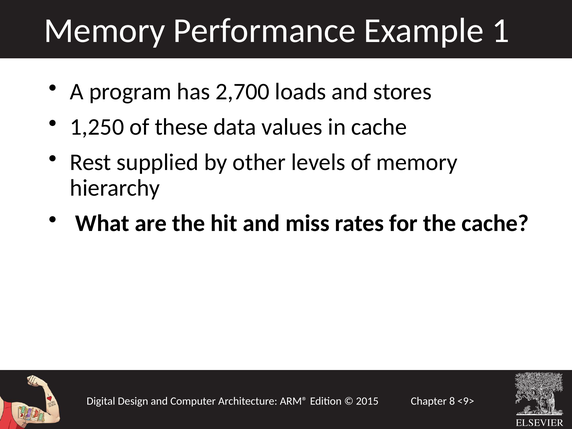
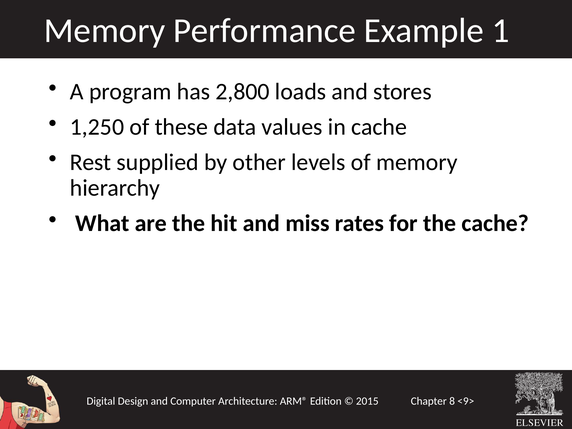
2,700: 2,700 -> 2,800 (243, 92)
